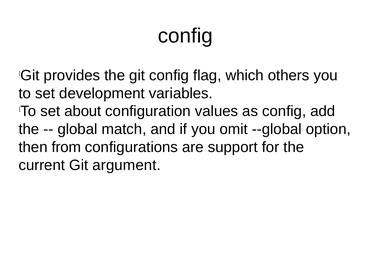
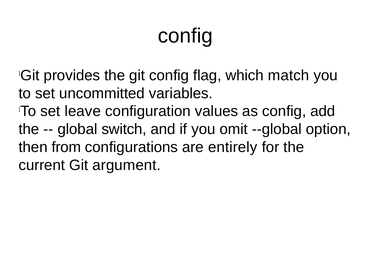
others: others -> match (289, 75)
development: development -> uncommitted (102, 93)
about: about -> leave (83, 111)
match: match -> switch (124, 129)
support: support -> entirely (233, 147)
